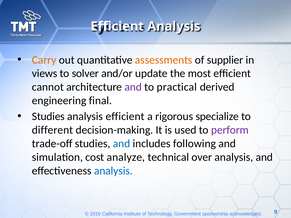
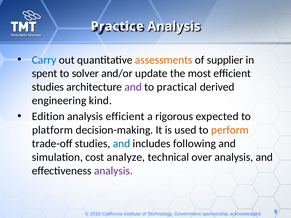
Efficient: Efficient -> Practice (117, 26)
Carry colour: orange -> blue (44, 60)
views: views -> spent (45, 74)
cannot: cannot -> studies (48, 87)
final: final -> kind (100, 101)
Studies: Studies -> Edition (48, 117)
specialize: specialize -> expected (217, 117)
different: different -> platform (52, 130)
perform colour: purple -> orange (230, 130)
analysis colour: blue -> purple (113, 171)
